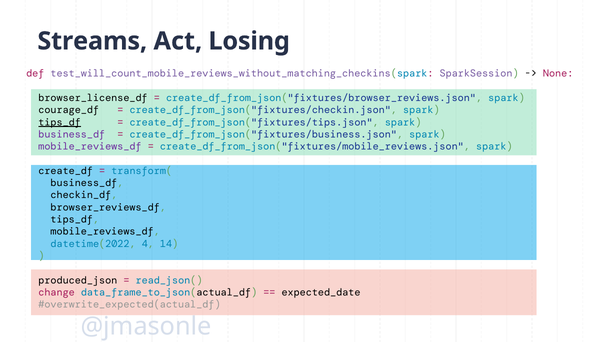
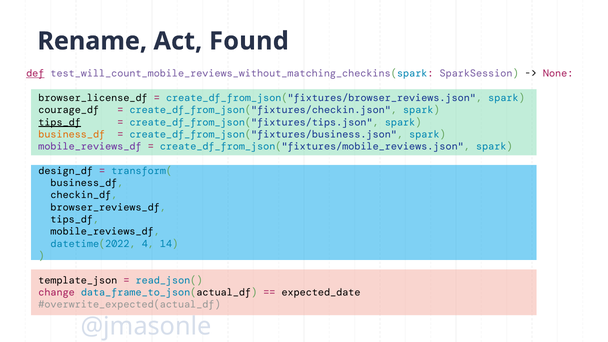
Streams: Streams -> Rename (92, 41)
Losing: Losing -> Found (249, 41)
def underline: none -> present (35, 74)
business_df colour: purple -> orange (72, 134)
create_df: create_df -> design_df (66, 171)
produced_json: produced_json -> template_json (78, 280)
